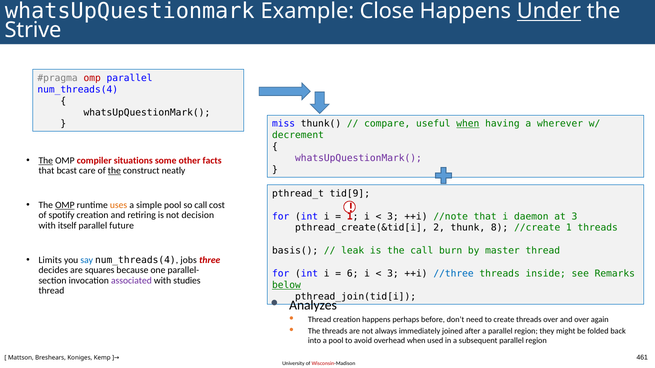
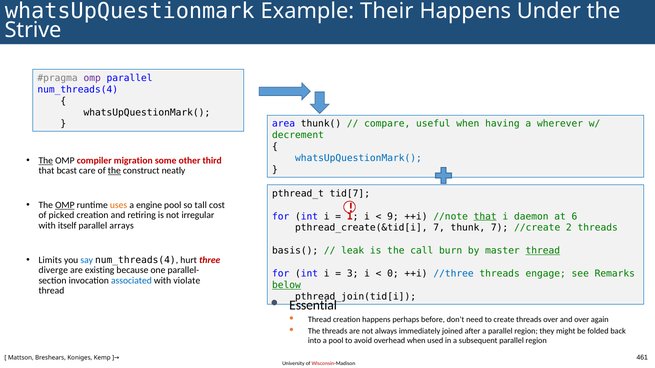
Close: Close -> Their (387, 11)
Under underline: present -> none (549, 11)
omp colour: red -> purple (92, 78)
miss: miss -> area (284, 124)
when underline: present -> none (468, 124)
whatsUpQuestionMark( colour: purple -> blue (358, 158)
situations: situations -> migration (133, 161)
facts: facts -> third (212, 161)
tid[9: tid[9 -> tid[7 (350, 194)
simple: simple -> engine (149, 205)
so call: call -> tall (201, 205)
spotify: spotify -> picked (61, 216)
decision: decision -> irregular (198, 216)
3: 3 -> 9 (393, 217)
that underline: none -> present (485, 217)
at 3: 3 -> 6 (574, 217)
future: future -> arrays (122, 226)
pthread_create(&tid[i 2: 2 -> 7 (439, 228)
thunk 8: 8 -> 7 (500, 228)
//create 1: 1 -> 2 (569, 228)
thread underline: none -> present (543, 251)
jobs: jobs -> hurt (189, 260)
decides: decides -> diverge (53, 271)
squares: squares -> existing (100, 271)
6: 6 -> 3 (353, 274)
3: 3 -> 0 (393, 274)
inside: inside -> engage (546, 274)
associated colour: purple -> blue (131, 281)
studies: studies -> violate (187, 281)
Analyzes: Analyzes -> Essential (313, 306)
